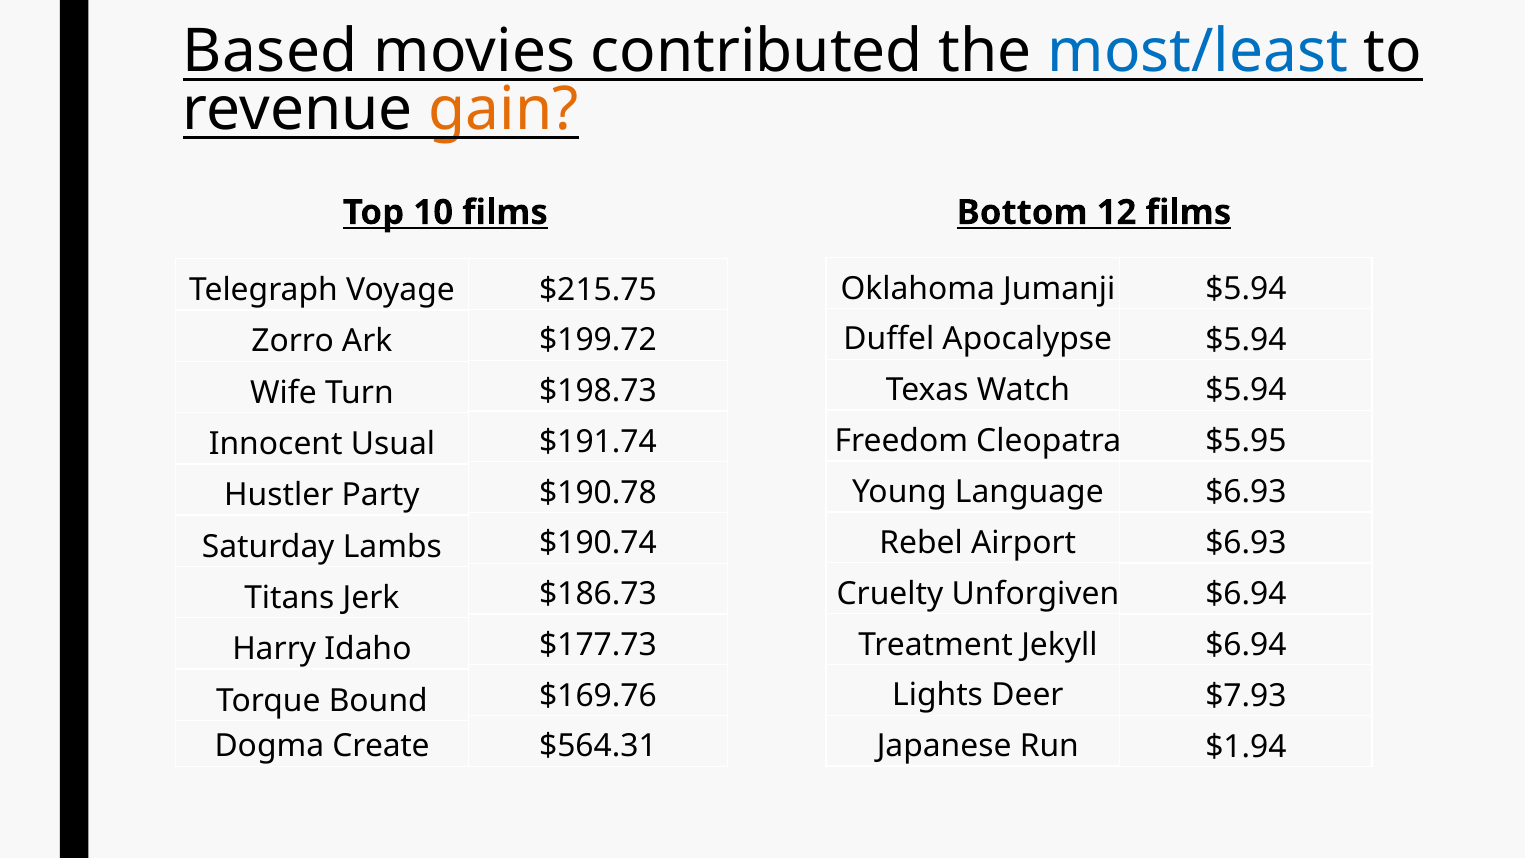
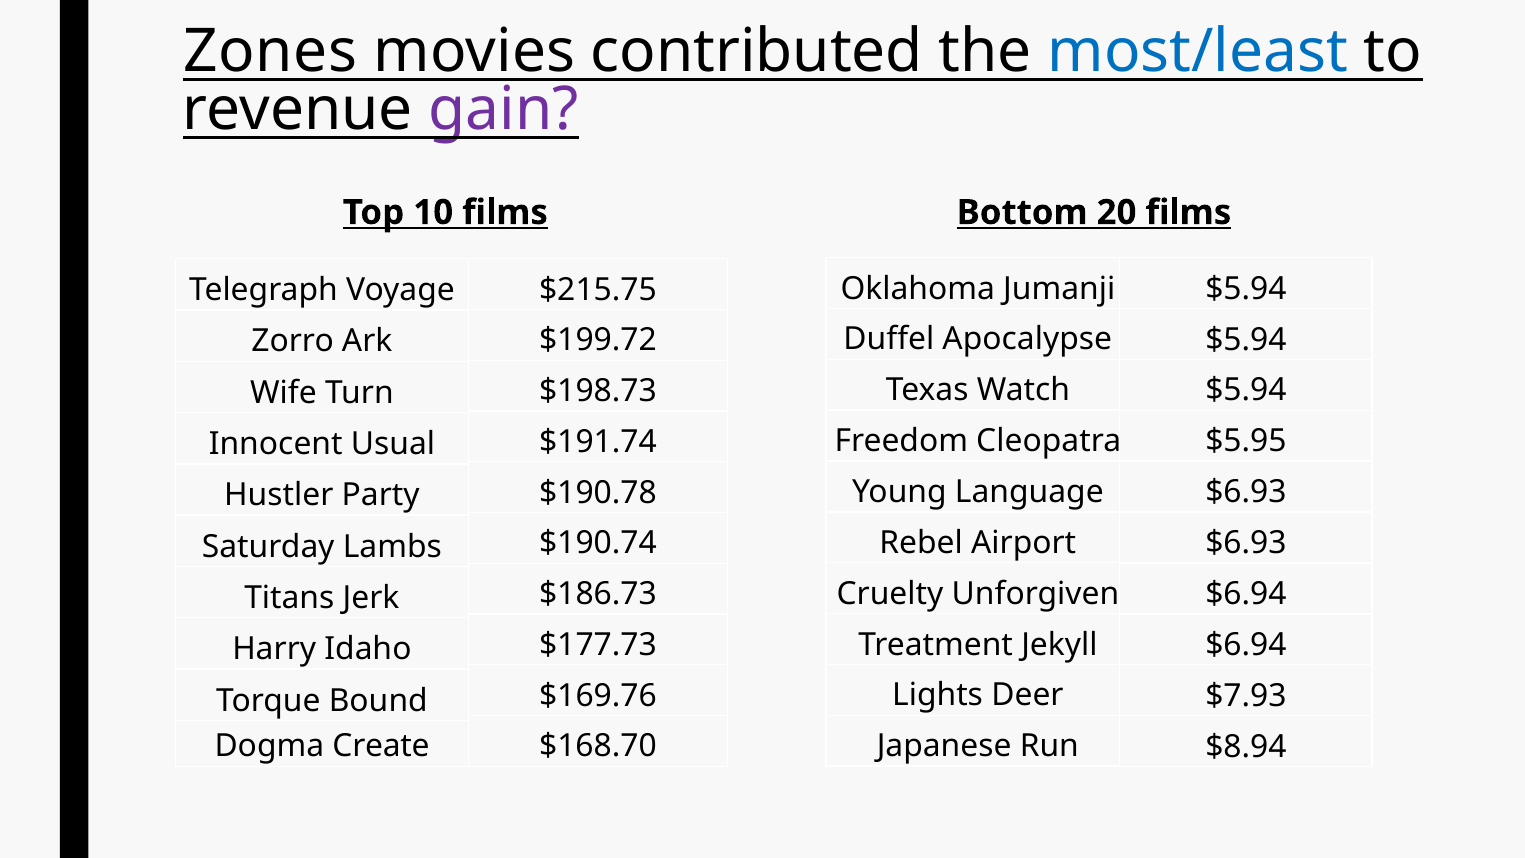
Based: Based -> Zones (270, 52)
gain colour: orange -> purple (504, 110)
12: 12 -> 20 (1117, 212)
$564.31: $564.31 -> $168.70 (598, 746)
$1.94: $1.94 -> $8.94 (1246, 747)
